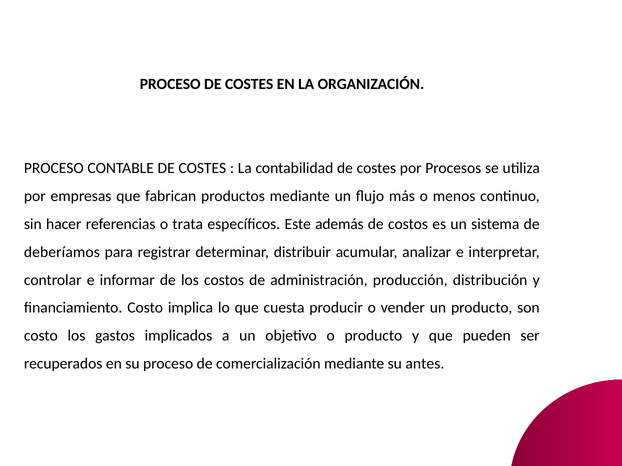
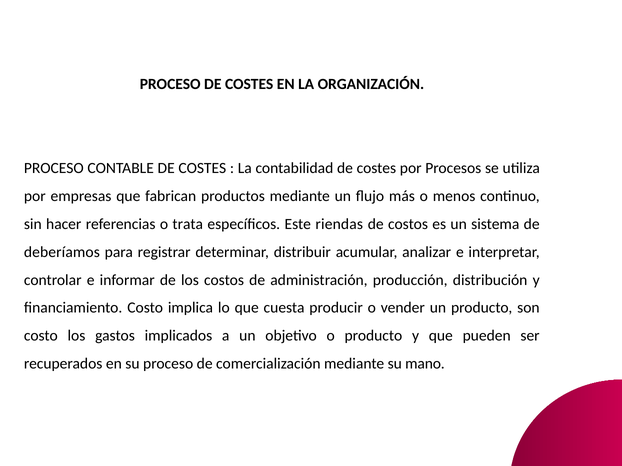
además: además -> riendas (339, 224)
antes: antes -> mano (425, 364)
